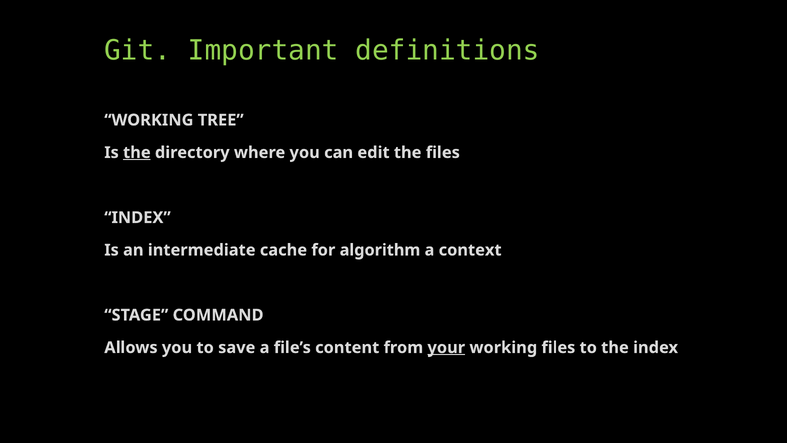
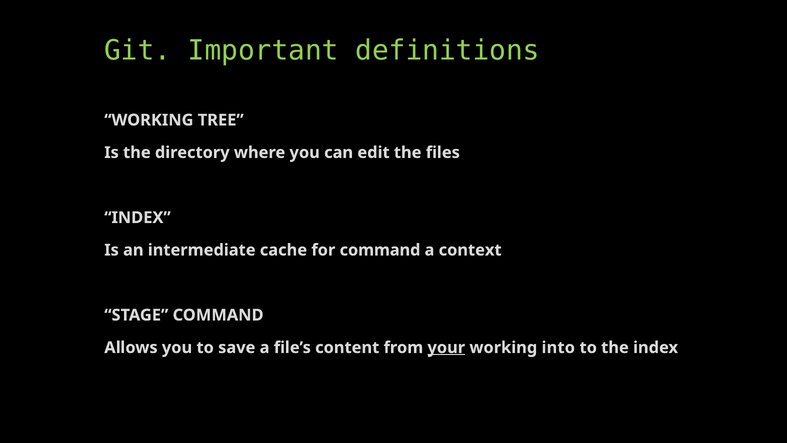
the underline: present -> none (137, 152)
for algorithm: algorithm -> command (380, 250)
working files: files -> into (558, 347)
